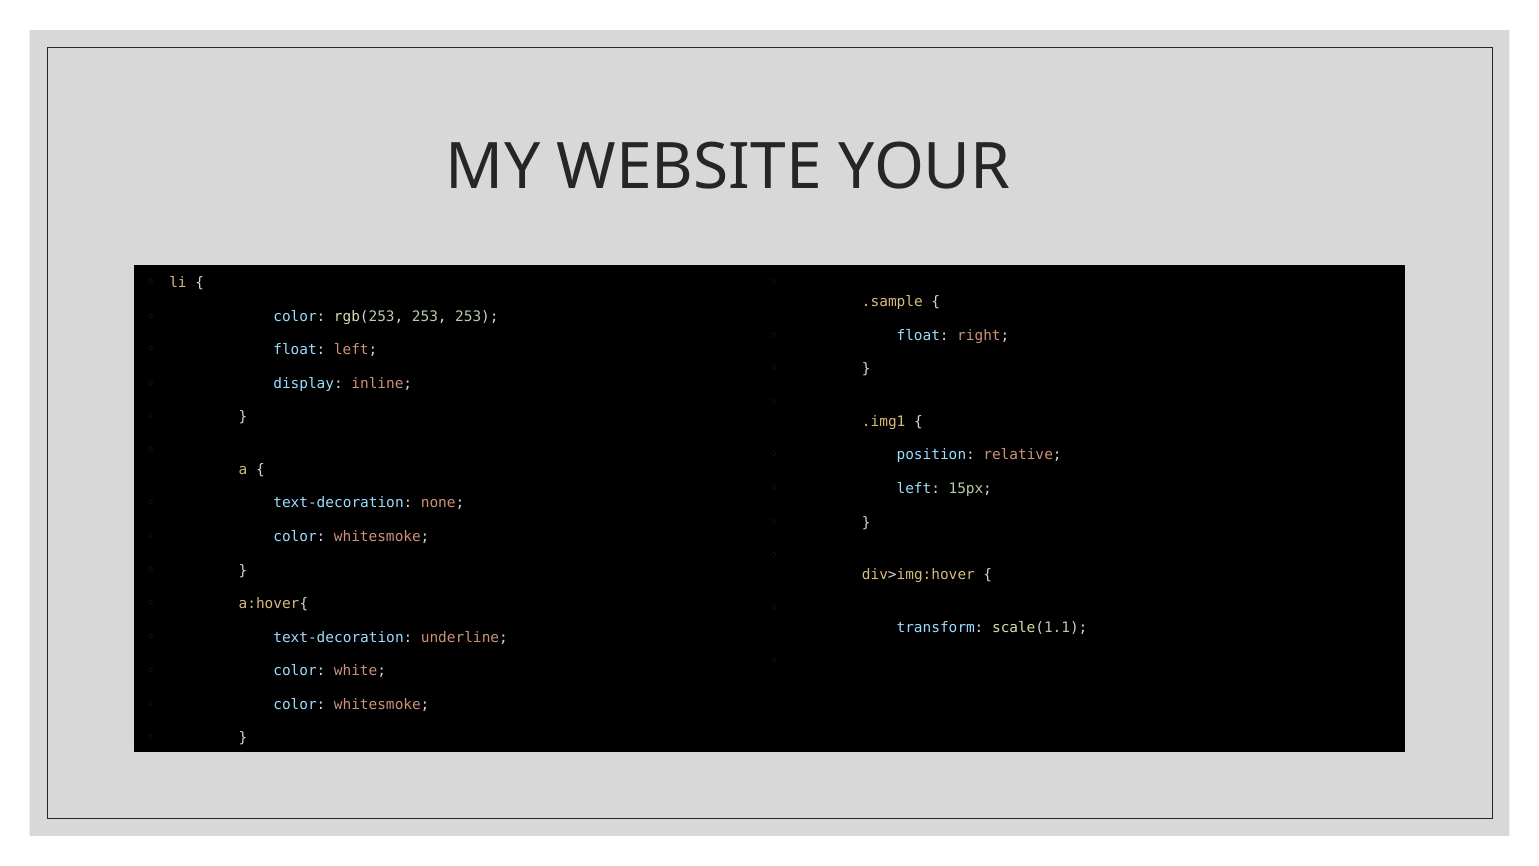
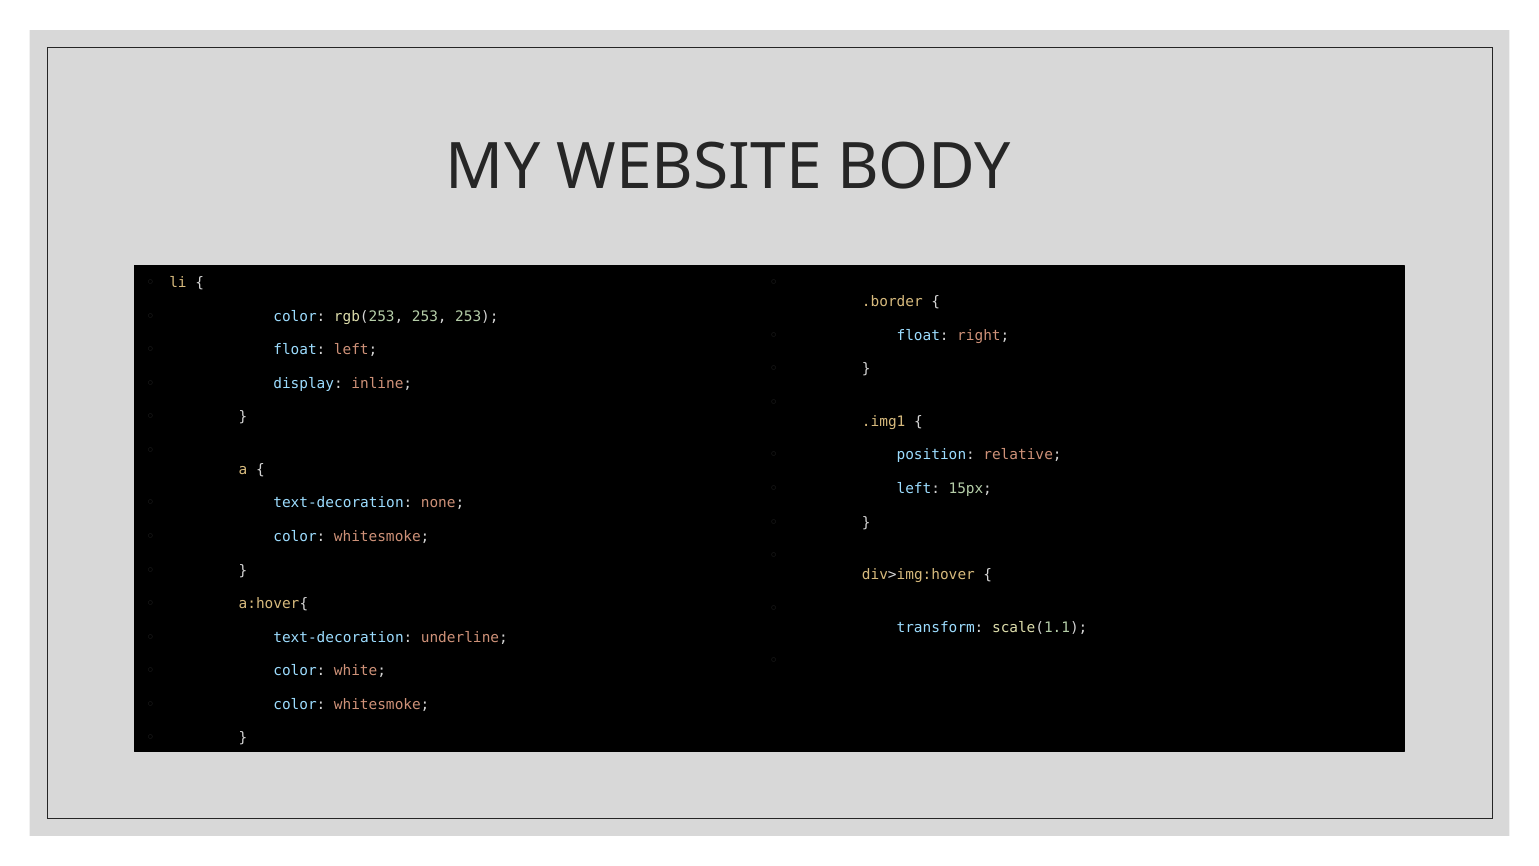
YOUR: YOUR -> BODY (924, 167)
.sample: .sample -> .border (892, 302)
